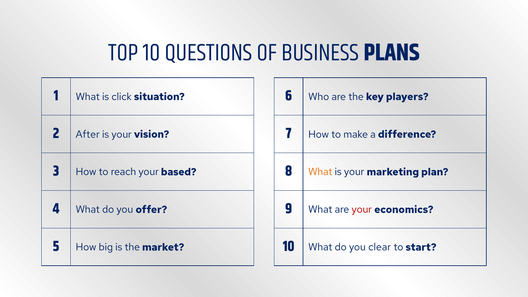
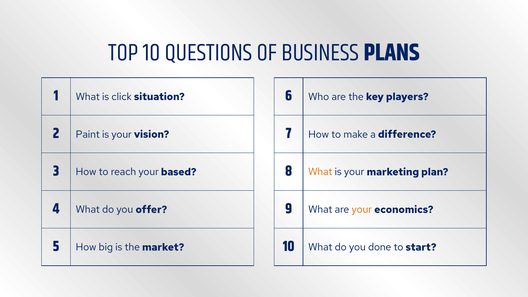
After: After -> Paint (88, 134)
your colour: red -> orange (362, 210)
clear: clear -> done (380, 247)
